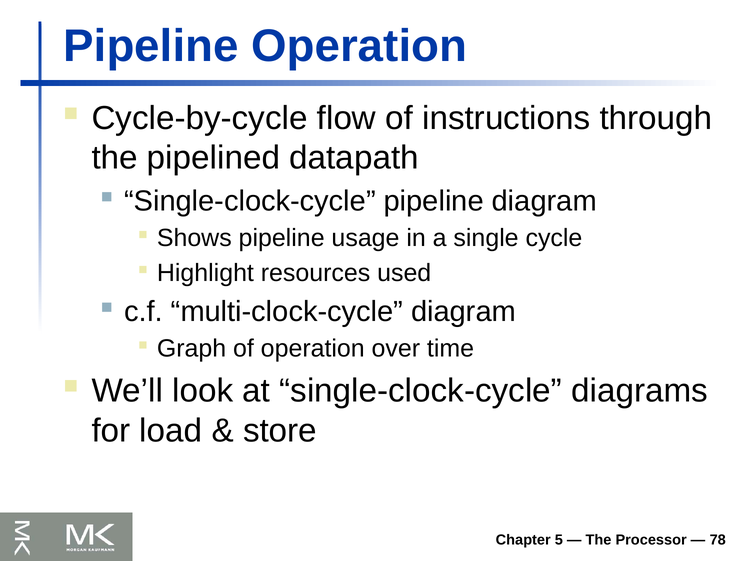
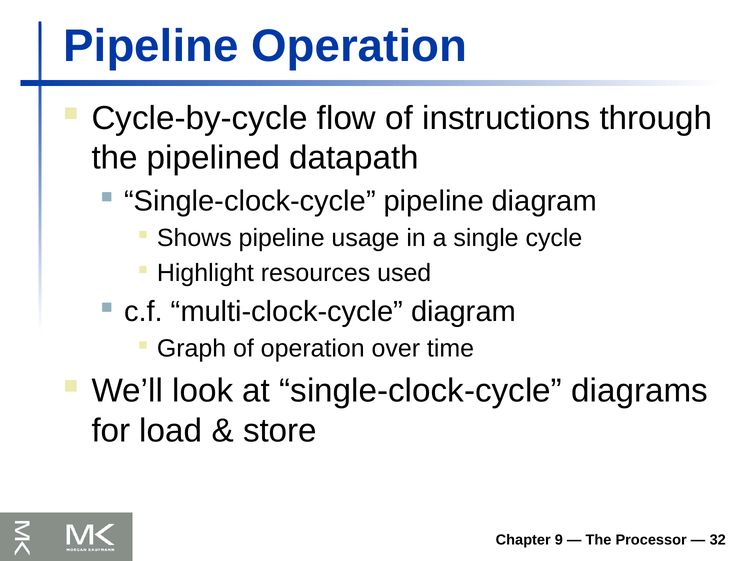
5: 5 -> 9 (559, 540)
78: 78 -> 32 (718, 540)
